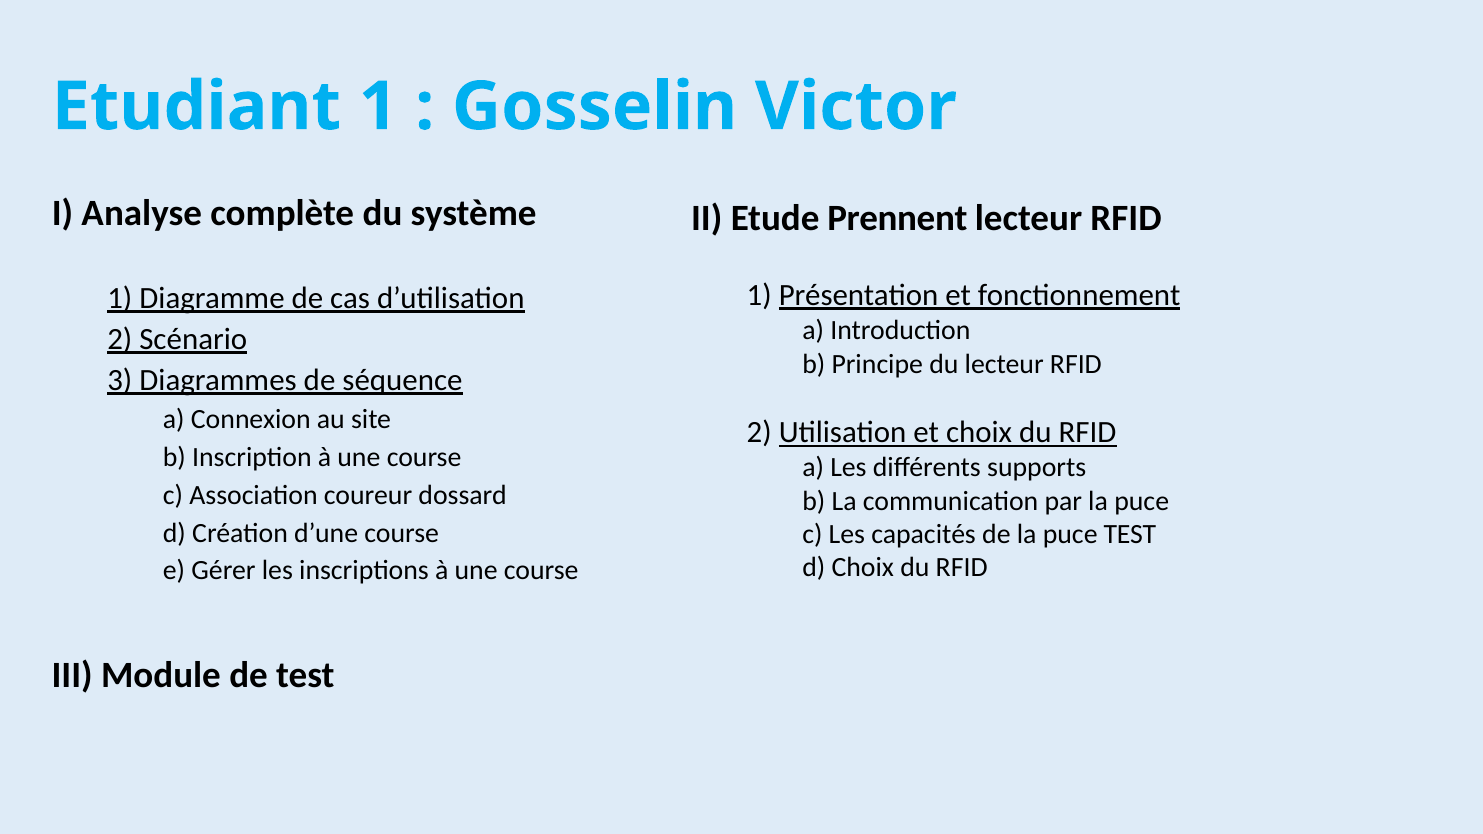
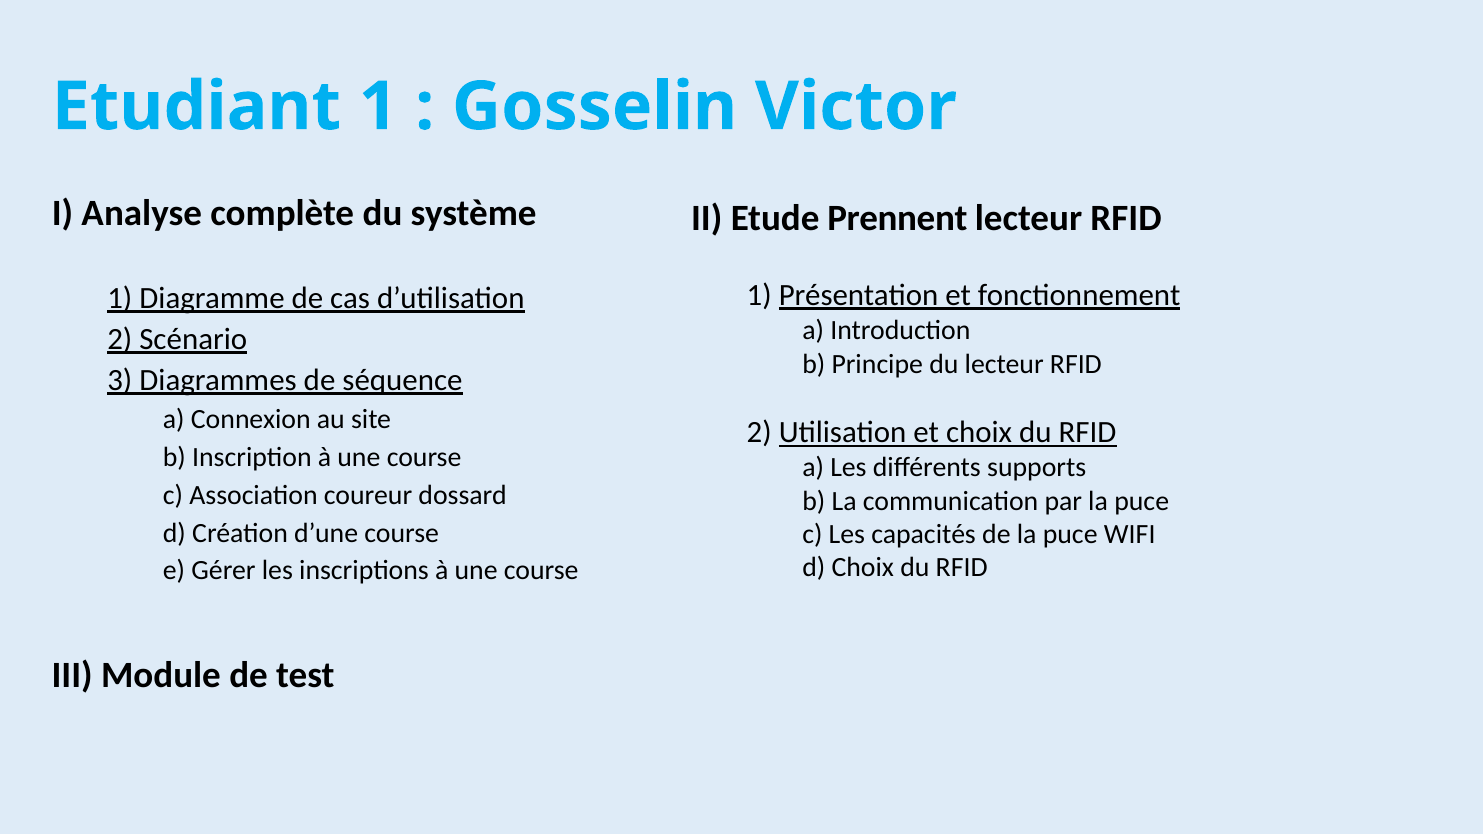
puce TEST: TEST -> WIFI (1130, 535)
